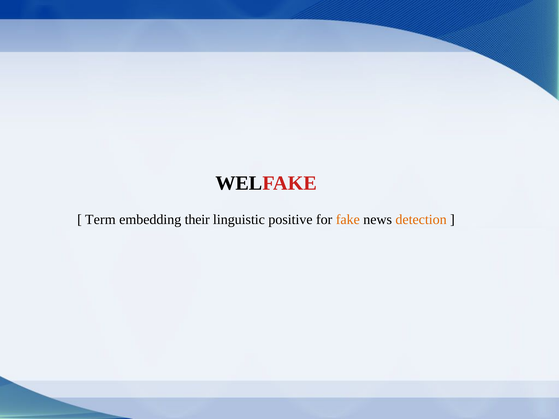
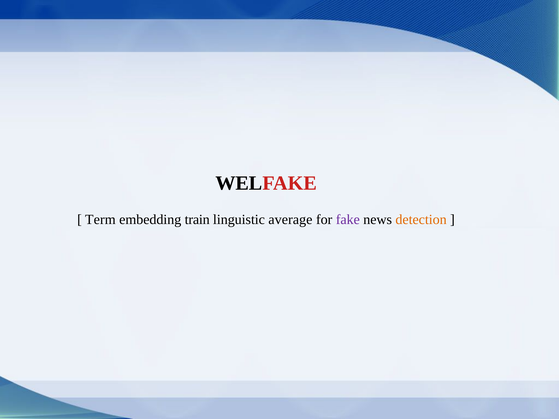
their: their -> train (197, 220)
positive: positive -> average (290, 220)
fake colour: orange -> purple (348, 220)
